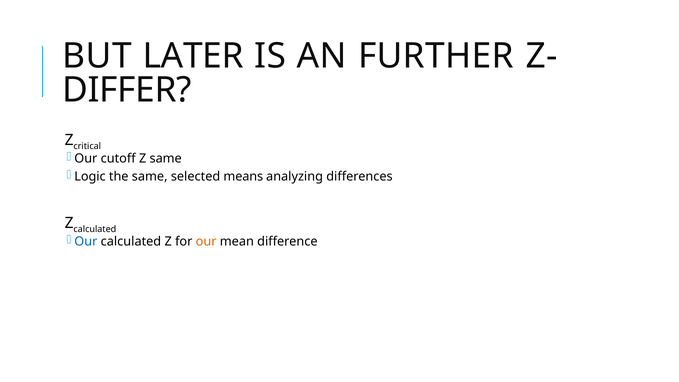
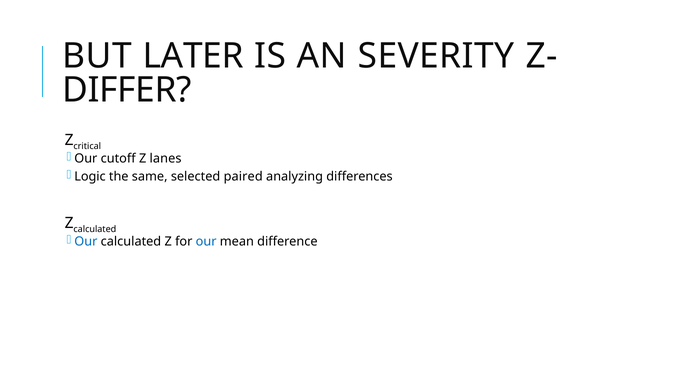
FURTHER: FURTHER -> SEVERITY (436, 56)
Z same: same -> lanes (166, 159)
means: means -> paired (243, 177)
our colour: orange -> blue (206, 242)
